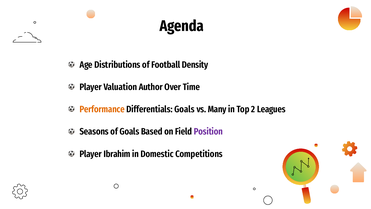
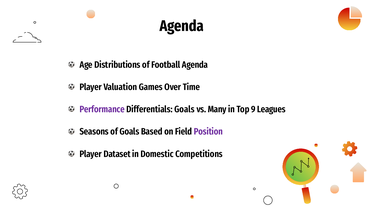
Football Density: Density -> Agenda (195, 65)
Author: Author -> Games (151, 87)
Performance colour: orange -> purple (102, 109)
2: 2 -> 9 (253, 109)
Ibrahim: Ibrahim -> Dataset (117, 154)
